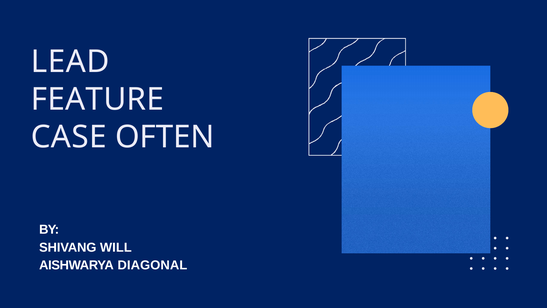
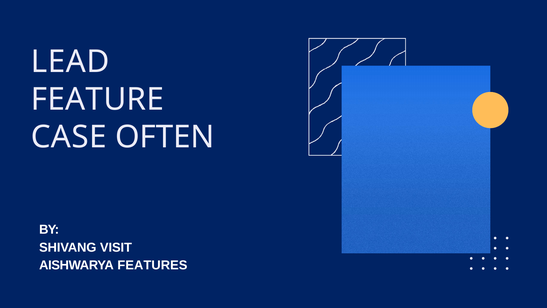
WILL: WILL -> VISIT (116, 247)
DIAGONAL: DIAGONAL -> FEATURES (152, 265)
